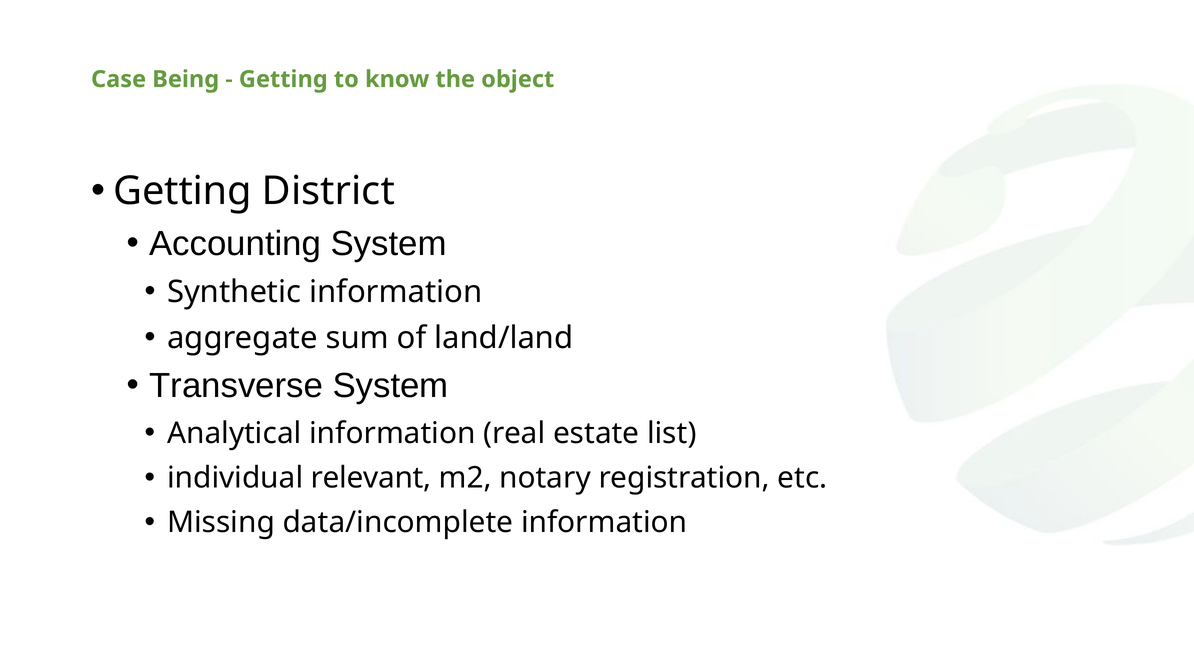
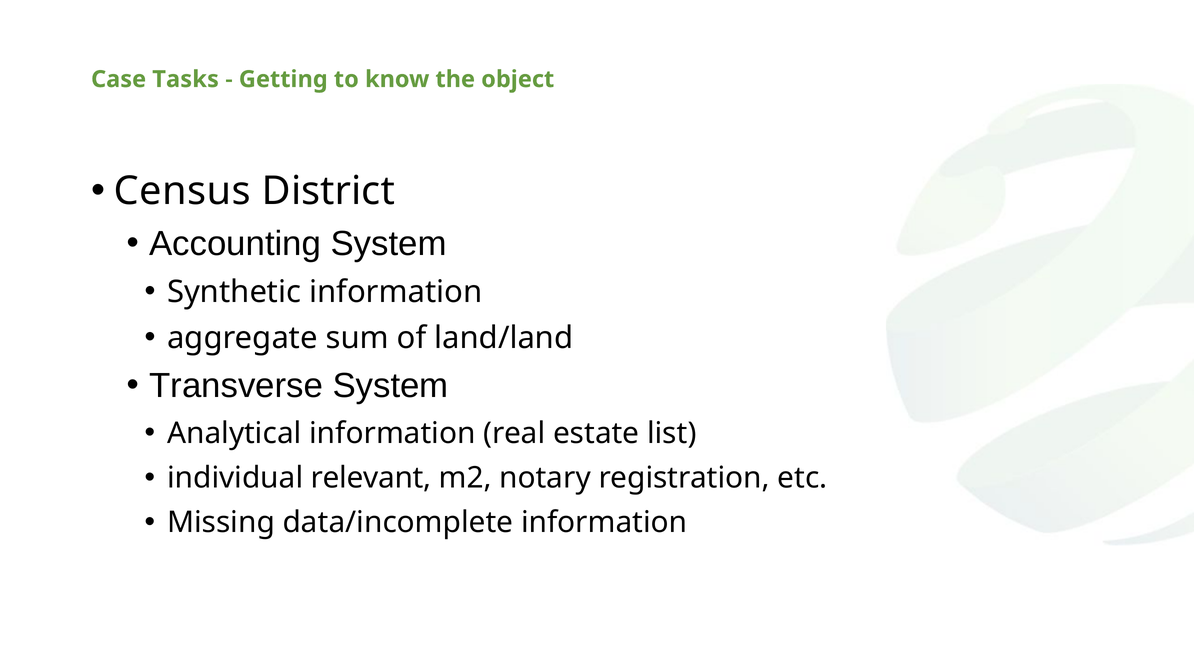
Being: Being -> Tasks (186, 79)
Getting: Getting -> Census (182, 191)
